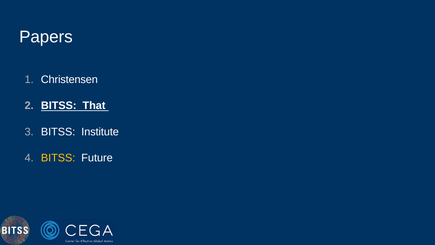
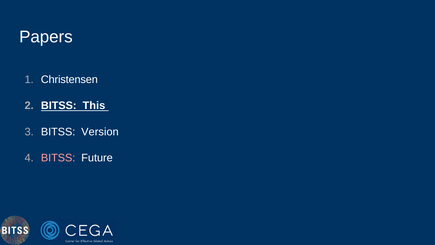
That: That -> This (94, 106)
Institute: Institute -> Version (100, 132)
BITSS colour: yellow -> pink (58, 158)
